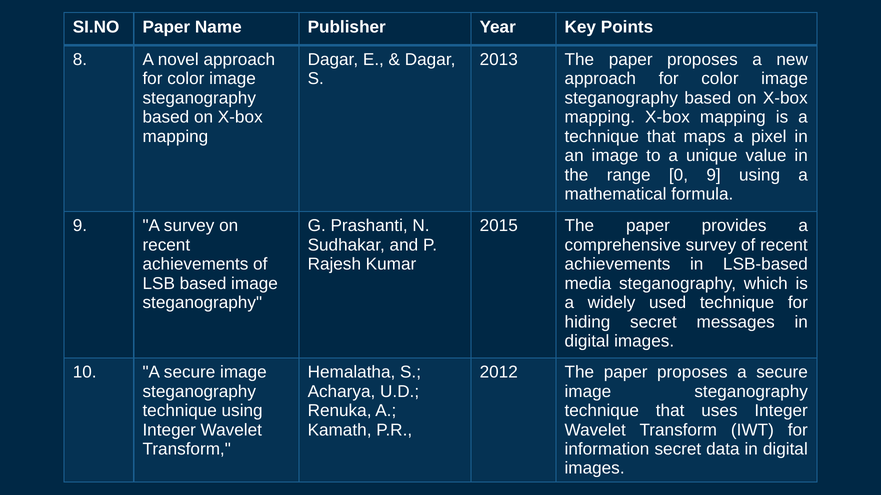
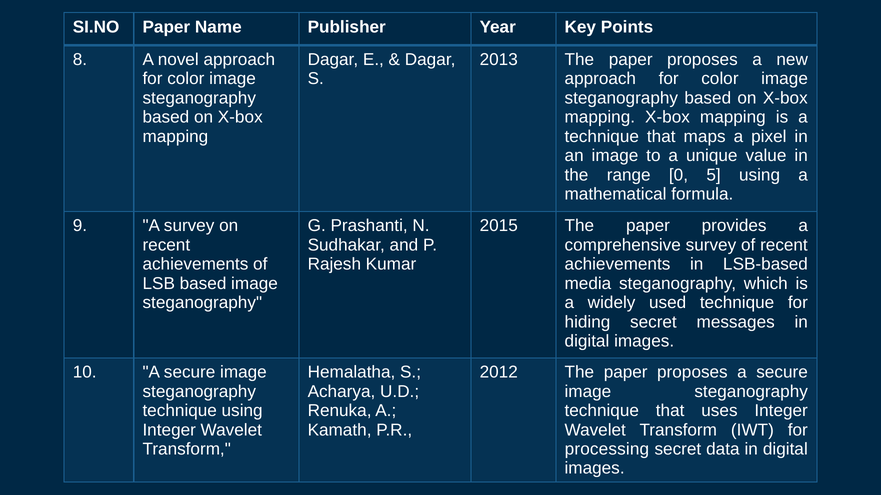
0 9: 9 -> 5 (714, 175)
information: information -> processing (607, 450)
